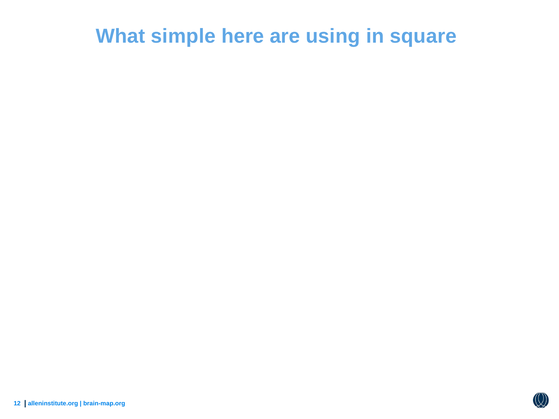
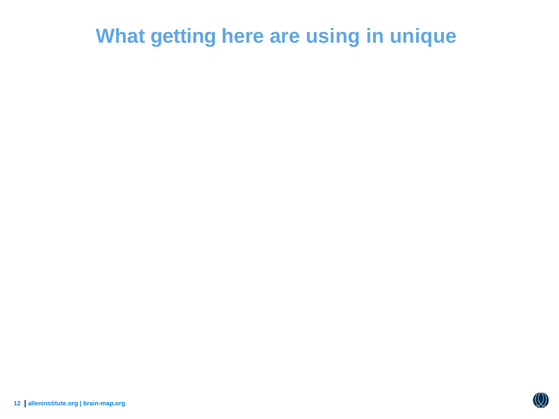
simple: simple -> getting (183, 36)
square: square -> unique (423, 36)
